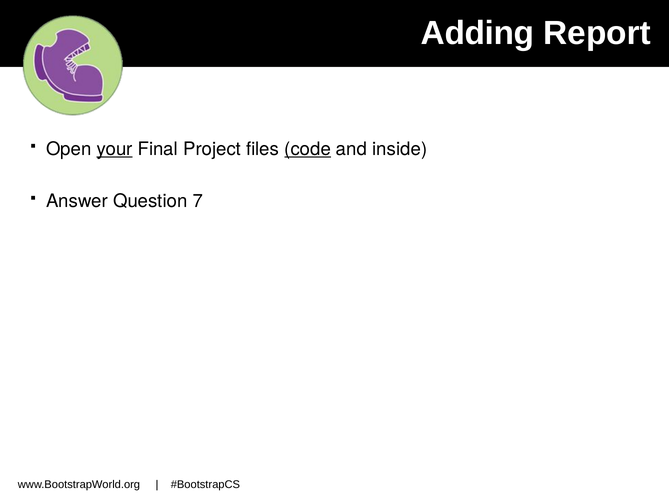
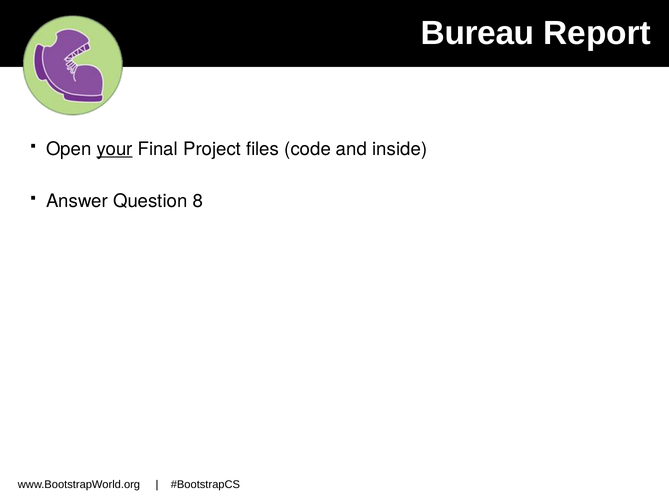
Adding: Adding -> Bureau (478, 33)
code underline: present -> none (308, 149)
7: 7 -> 8 (198, 201)
